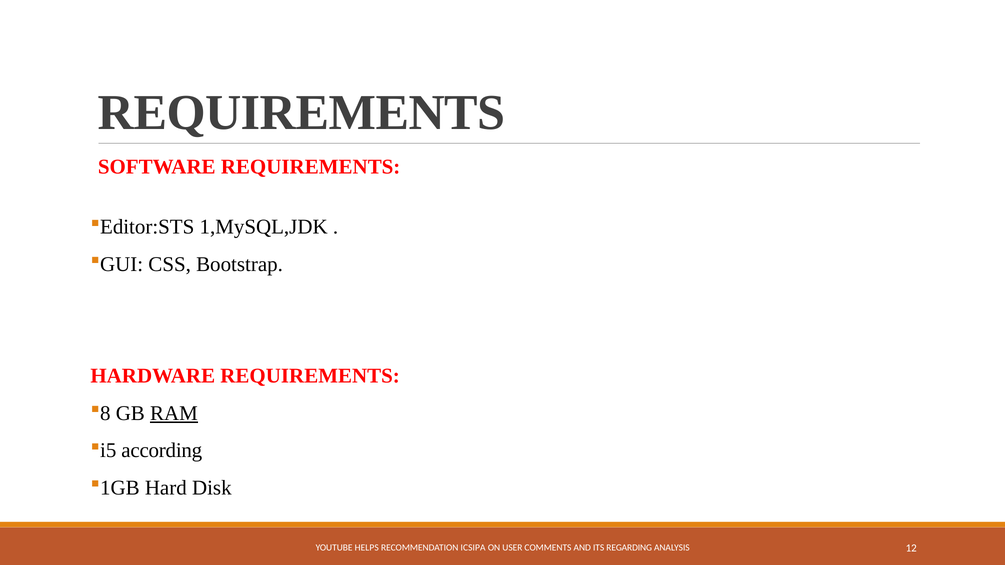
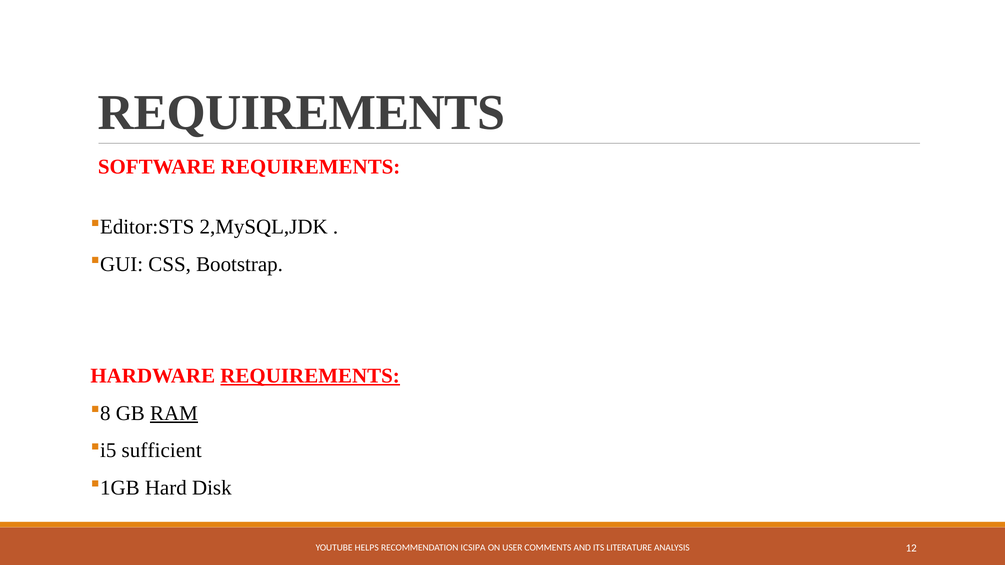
1,MySQL,JDK: 1,MySQL,JDK -> 2,MySQL,JDK (264, 227)
REQUIREMENTS underline: none -> present (310, 376)
according: according -> sufficient (162, 451)
REGARDING: REGARDING -> LITERATURE (629, 548)
